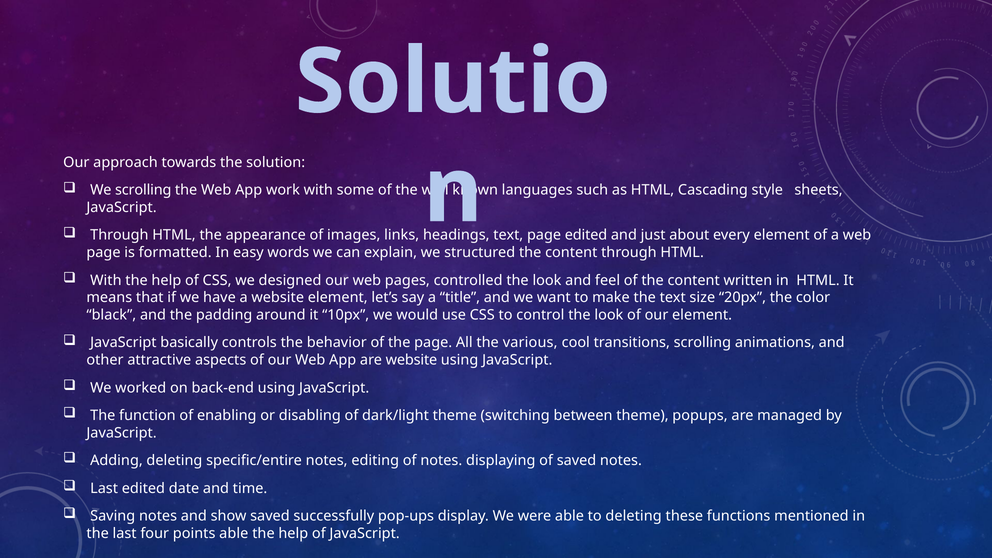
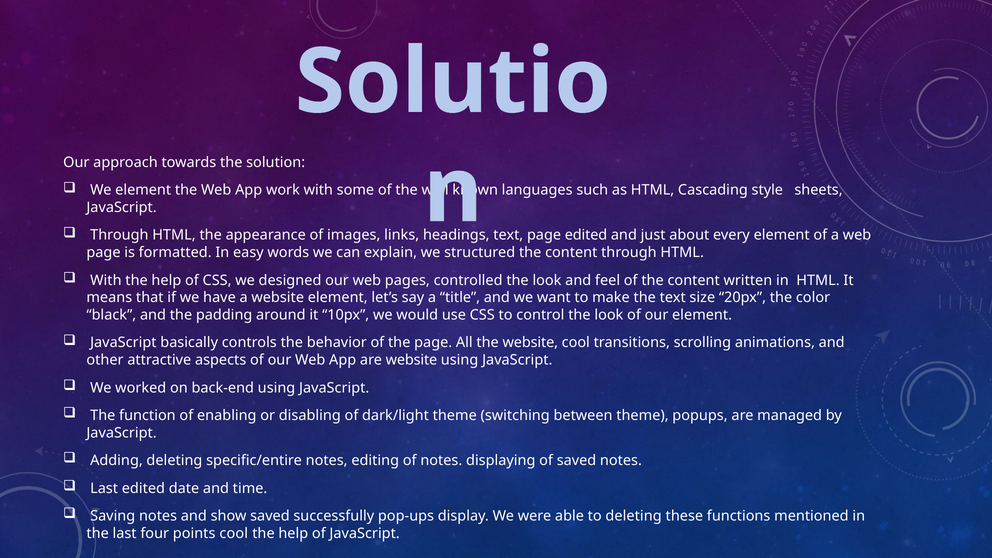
We scrolling: scrolling -> element (143, 190)
the various: various -> website (530, 343)
points able: able -> cool (234, 533)
